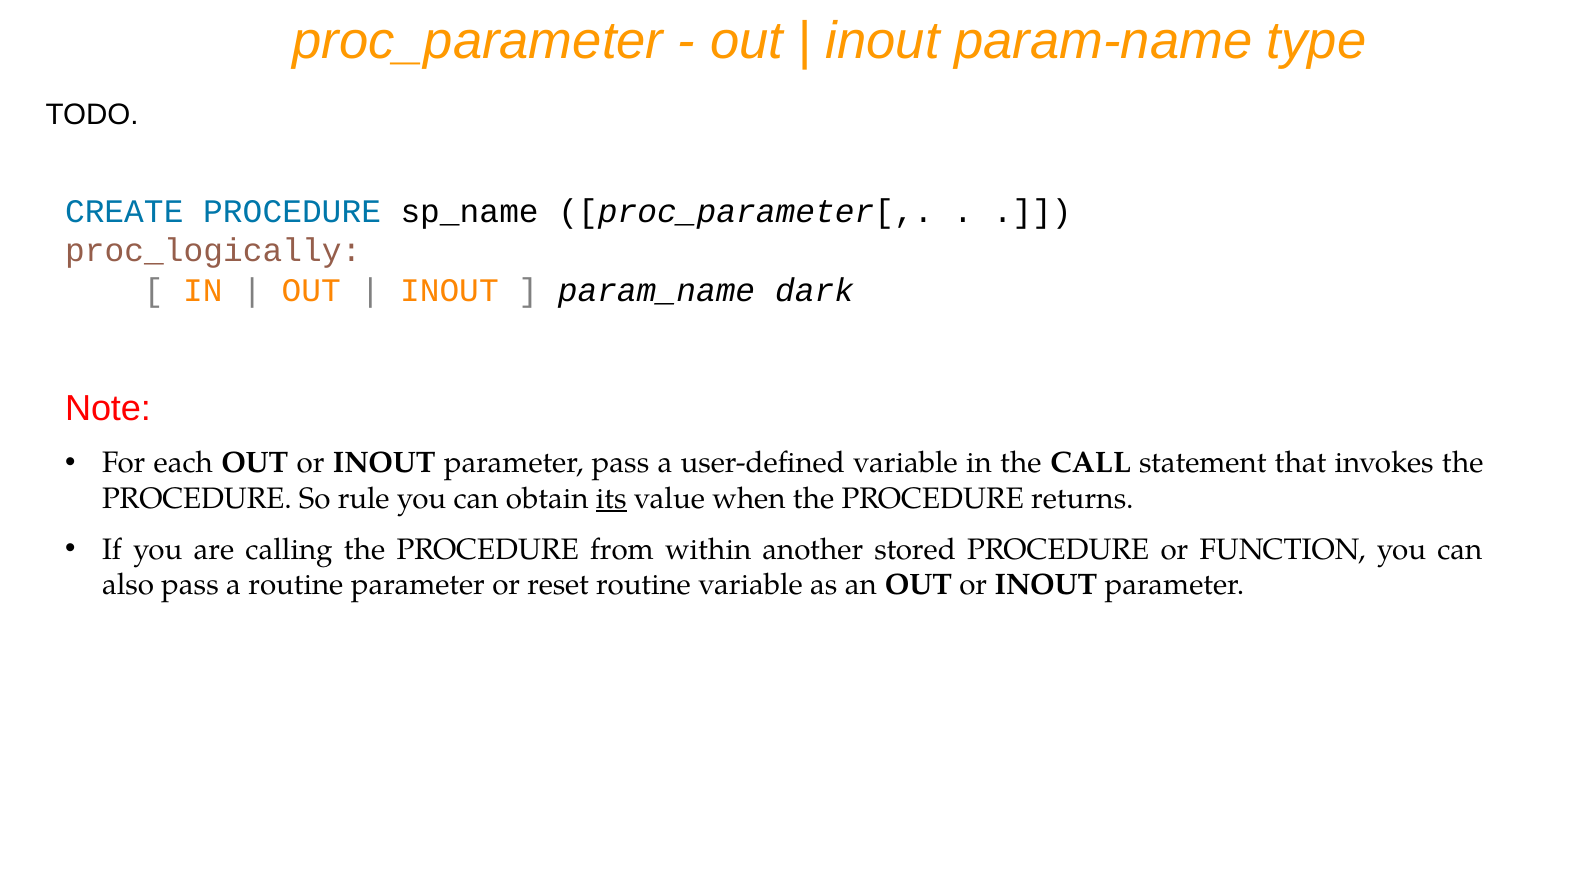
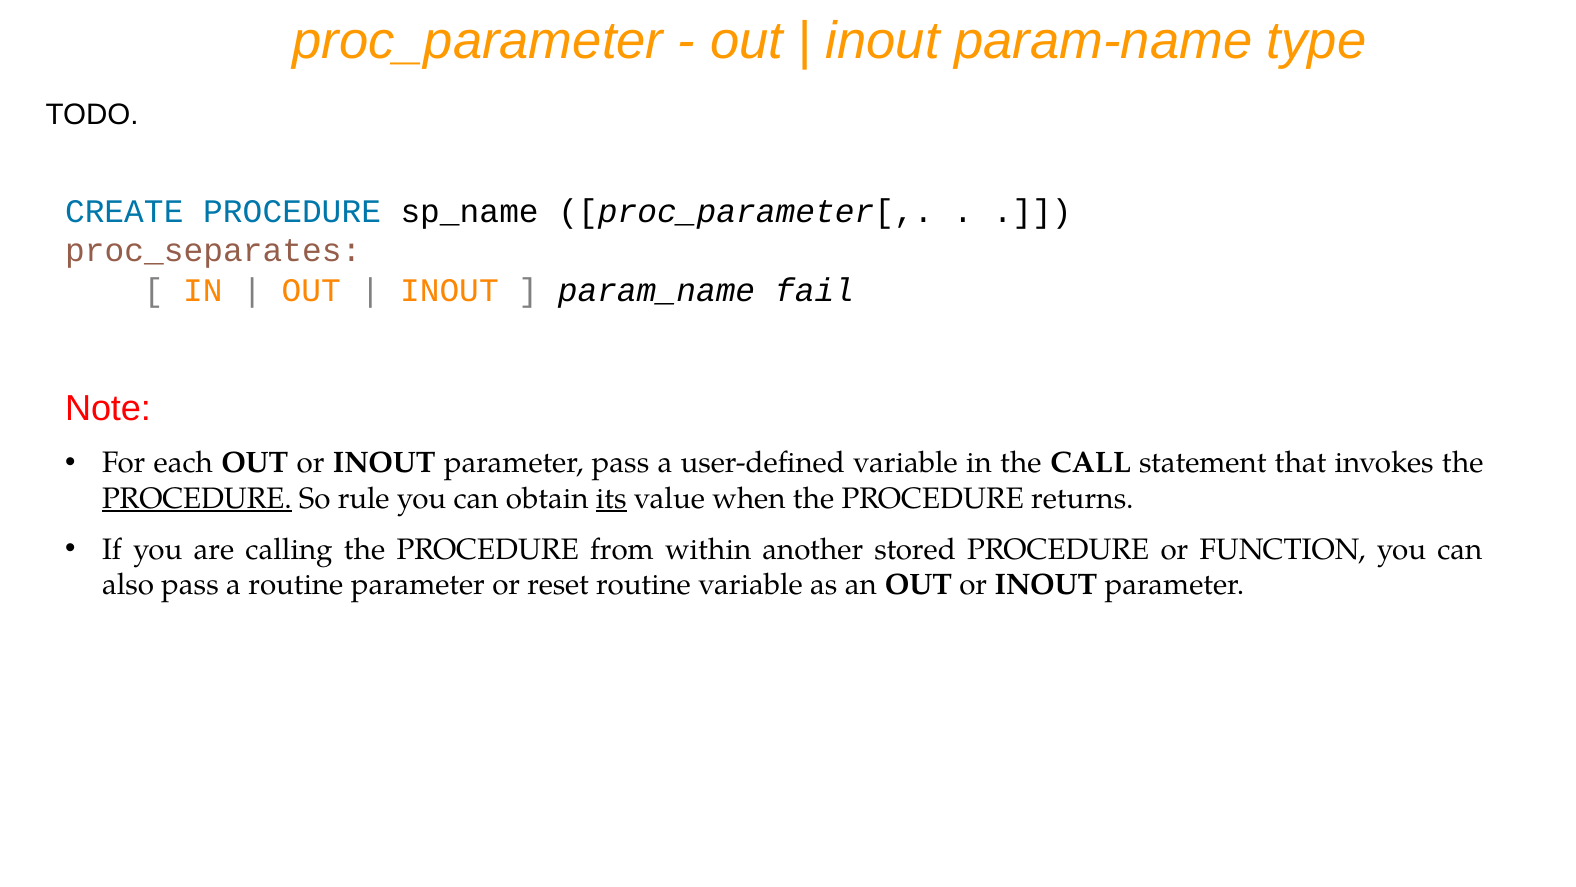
proc_logically: proc_logically -> proc_separates (213, 251)
dark: dark -> fail (815, 290)
PROCEDURE underline: none -> present (197, 498)
